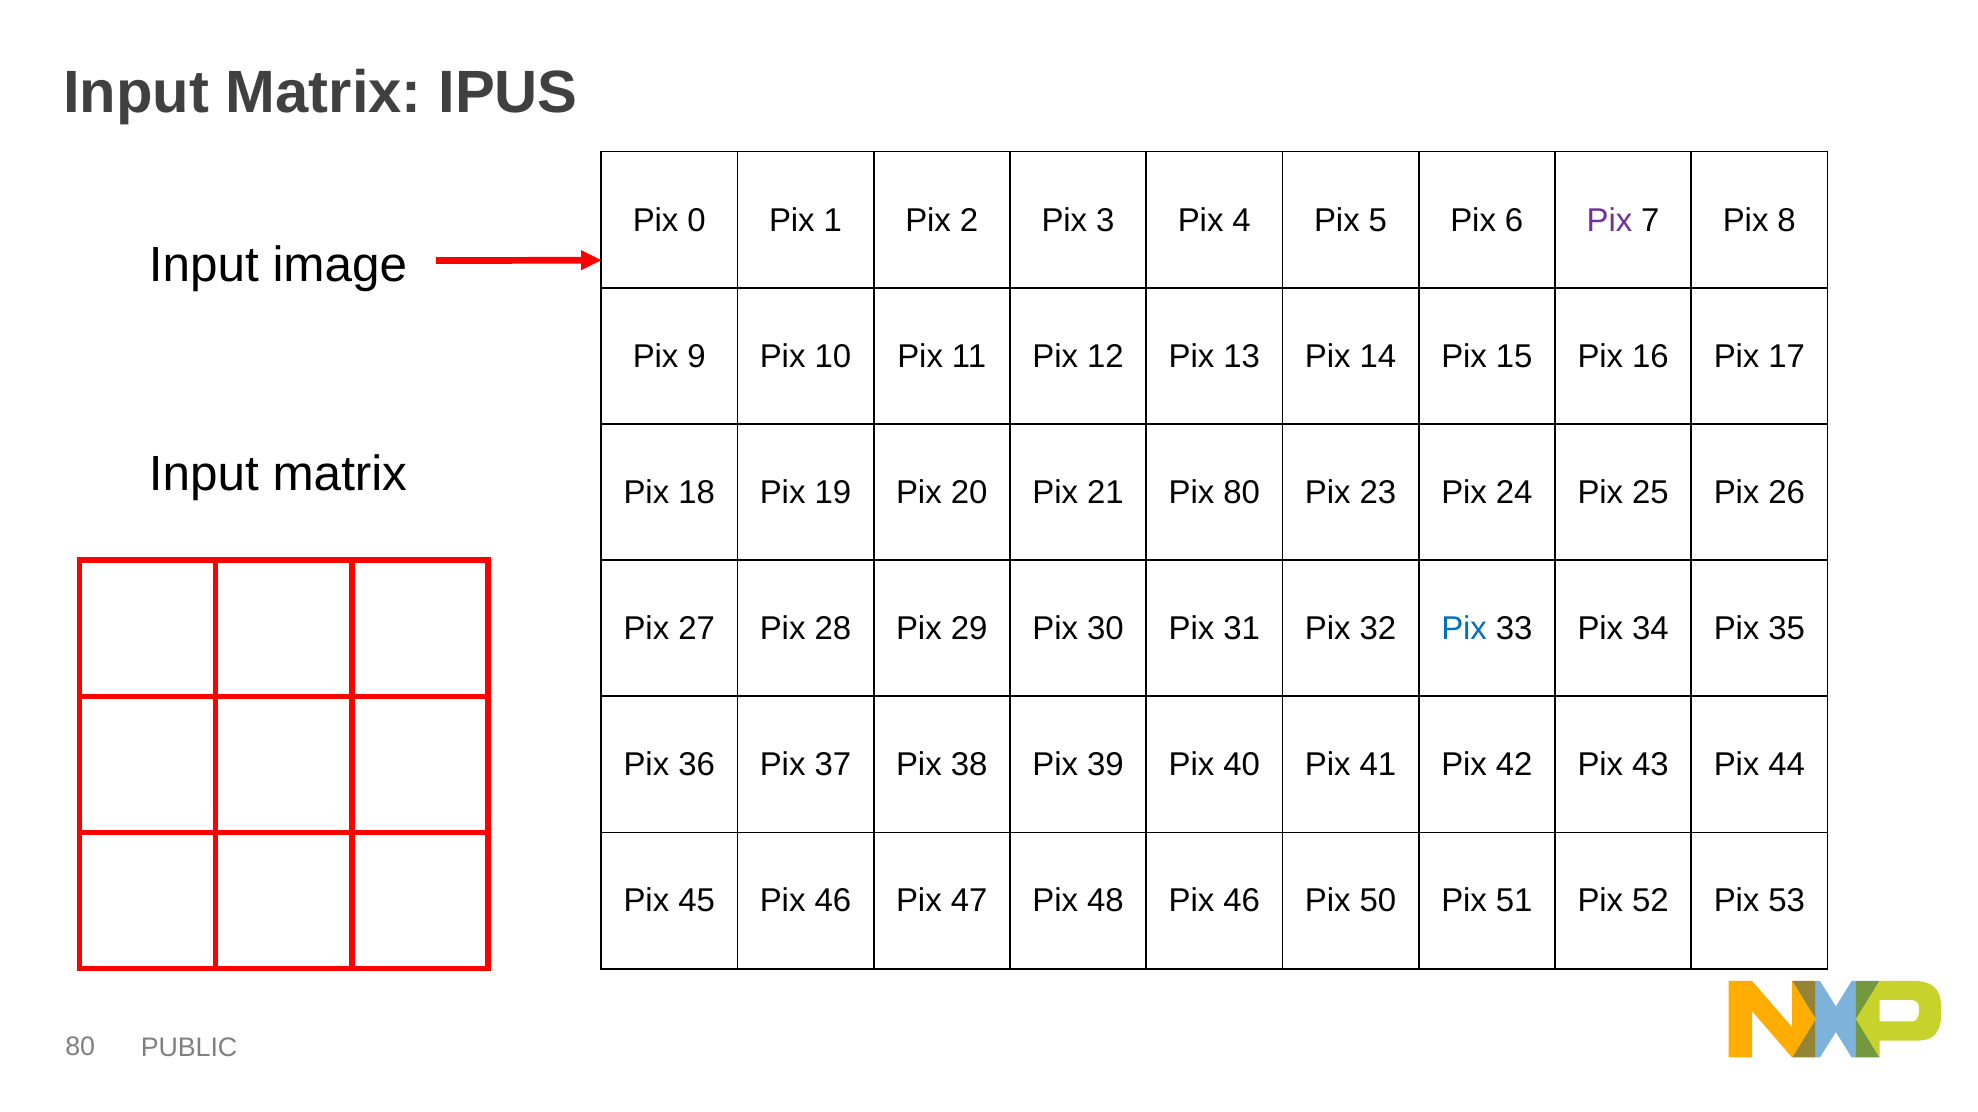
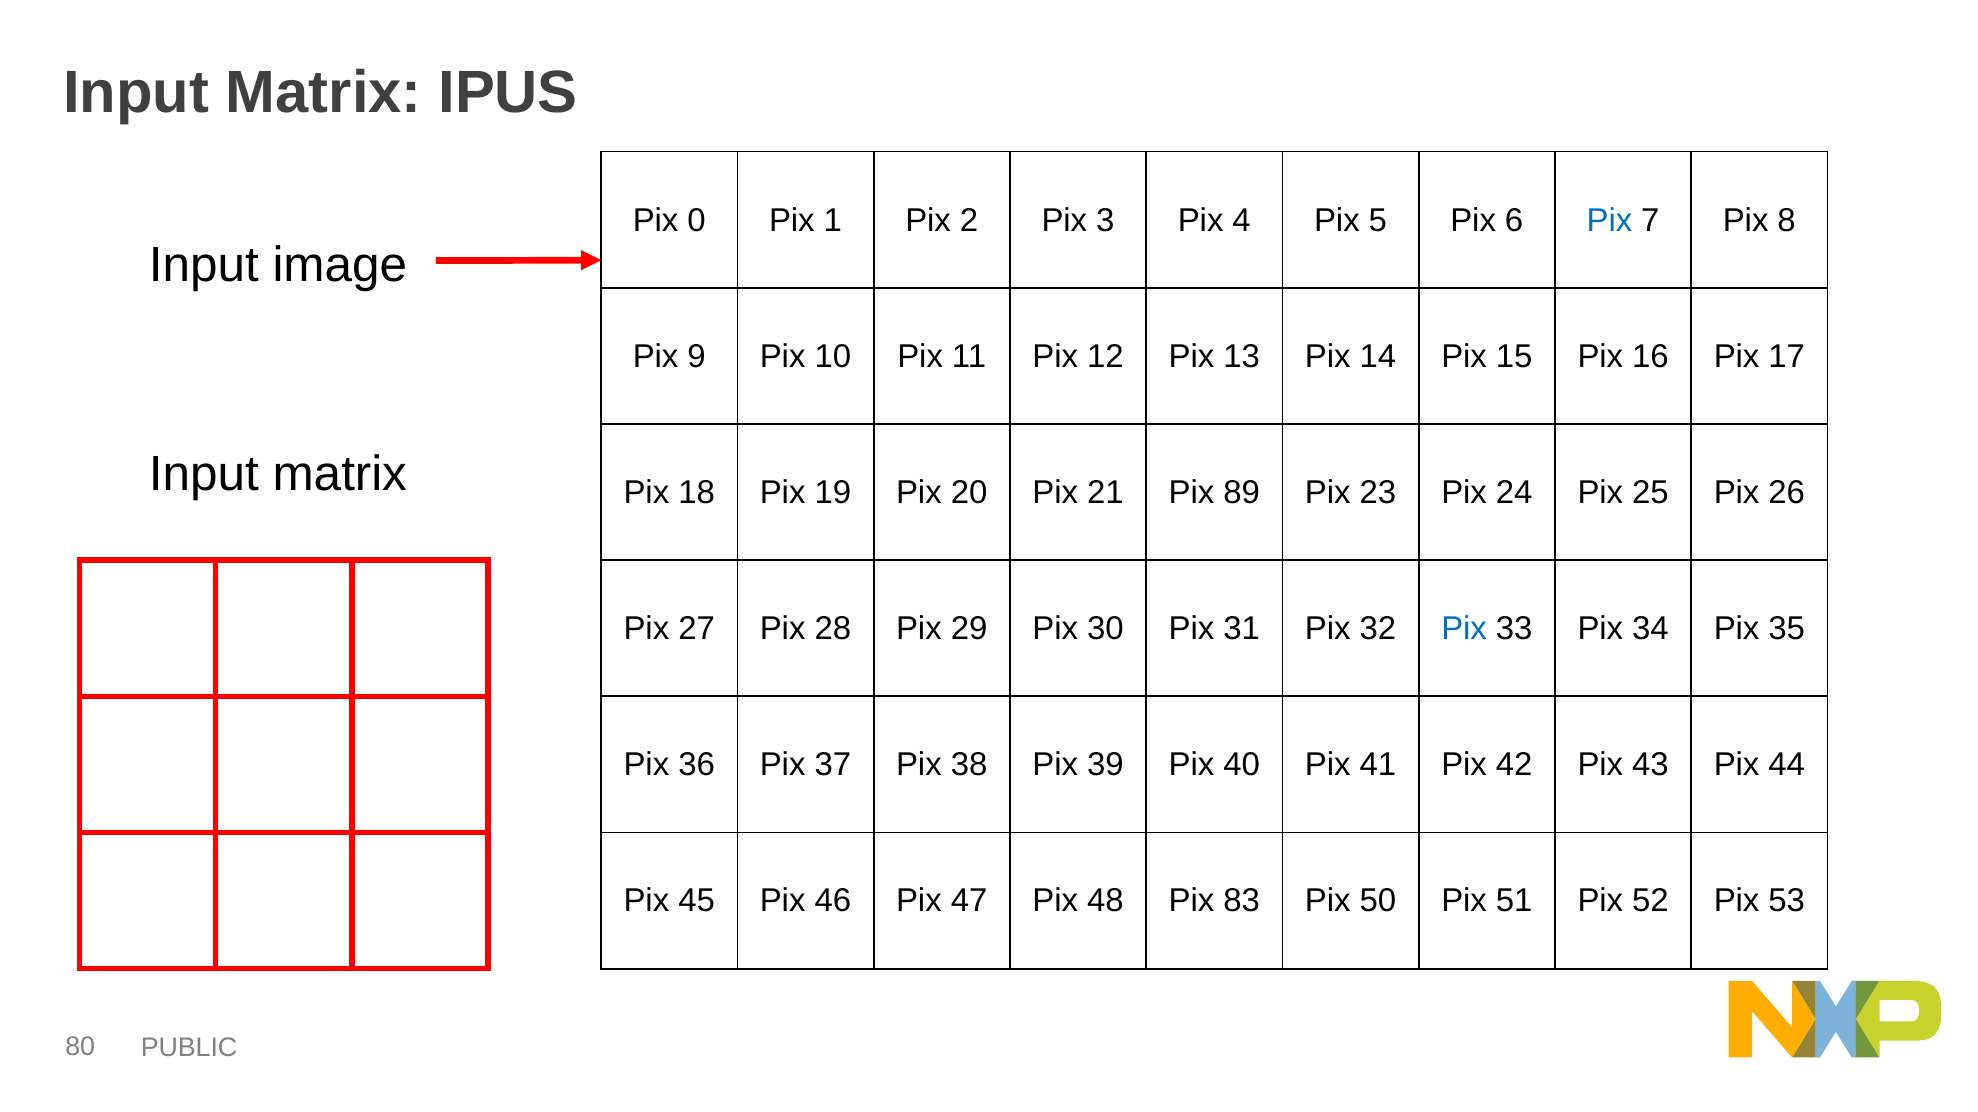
Pix colour: purple -> blue (1609, 220)
Pix 80: 80 -> 89 (1242, 493)
48 Pix 46: 46 -> 83 (1242, 902)
